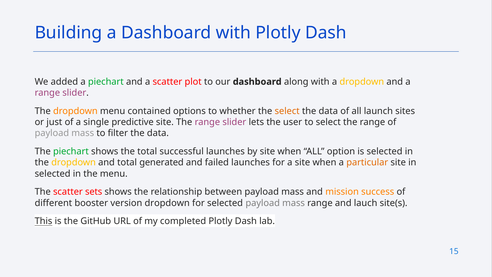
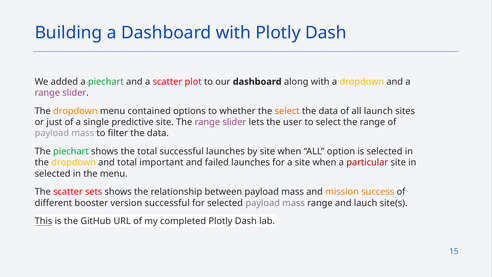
generated: generated -> important (161, 162)
particular colour: orange -> red (367, 162)
version dropdown: dropdown -> successful (167, 203)
